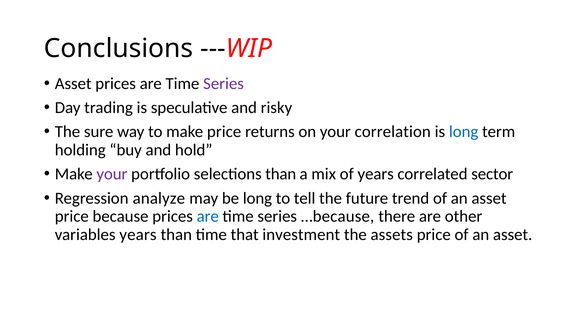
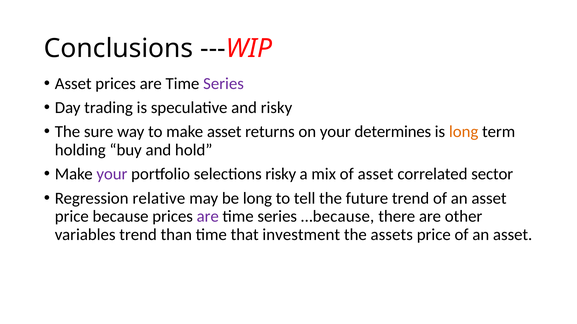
make price: price -> asset (224, 132)
correlation: correlation -> determines (393, 132)
long colour: blue -> orange (464, 132)
selections than: than -> risky (281, 174)
of years: years -> asset (376, 174)
analyze: analyze -> relative (159, 199)
are colour: blue -> purple (208, 217)
variables years: years -> trend (138, 235)
